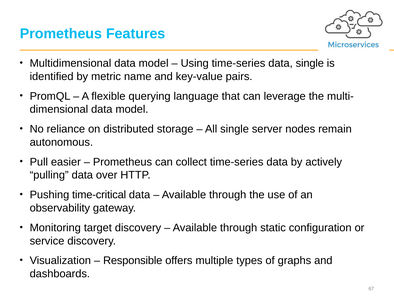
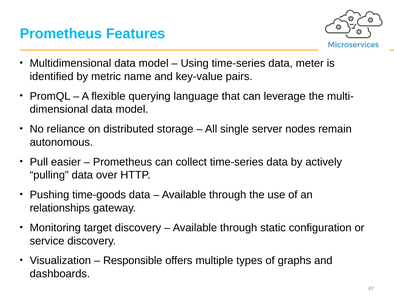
data single: single -> meter (310, 63)
time-critical: time-critical -> time-goods (99, 195)
observability: observability -> relationships (60, 208)
